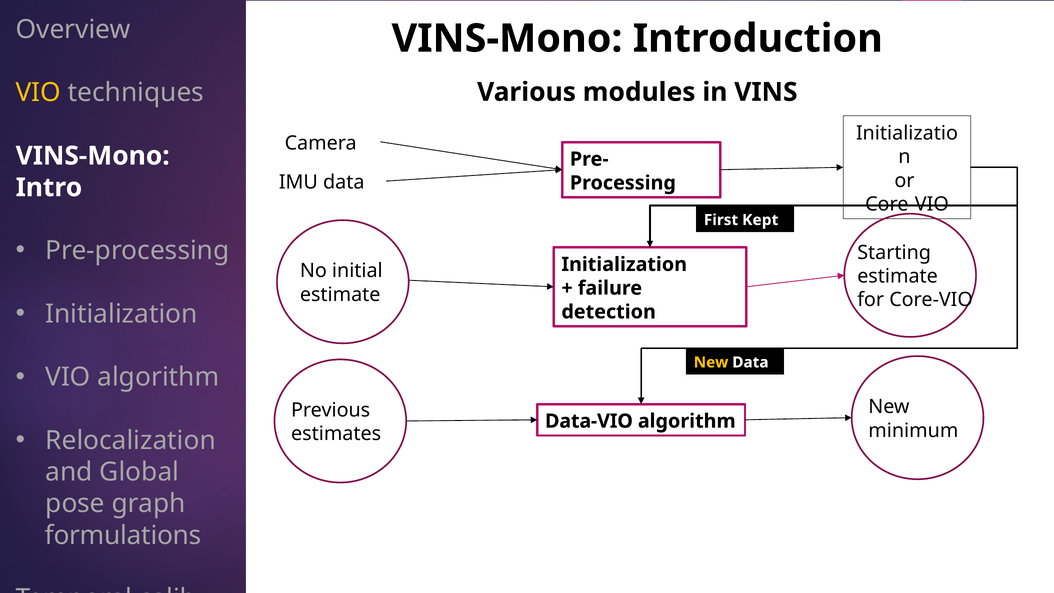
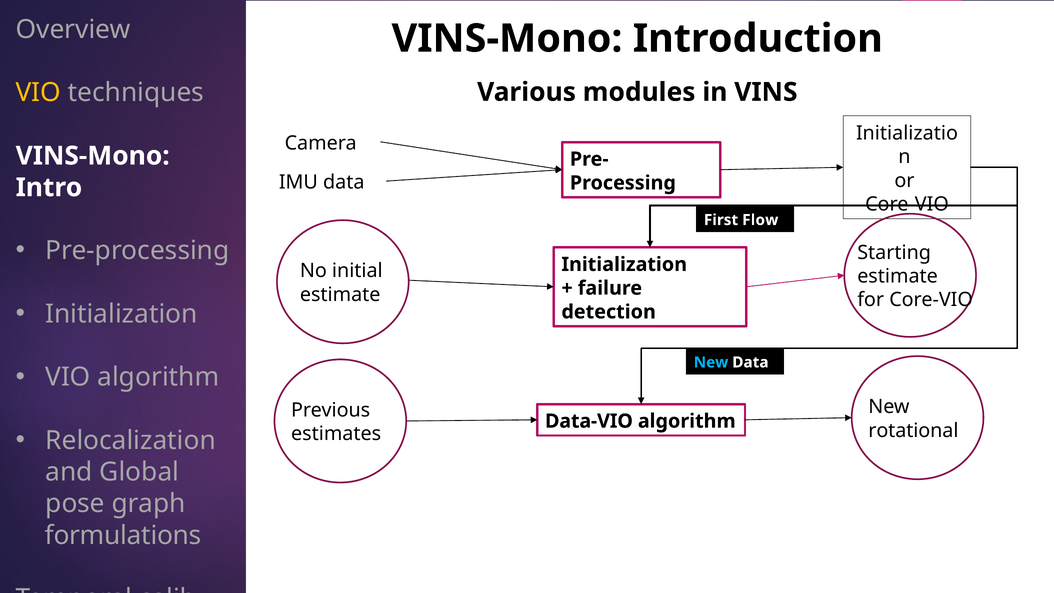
Kept: Kept -> Flow (760, 220)
New colour: yellow -> light blue (711, 362)
minimum: minimum -> rotational (913, 430)
